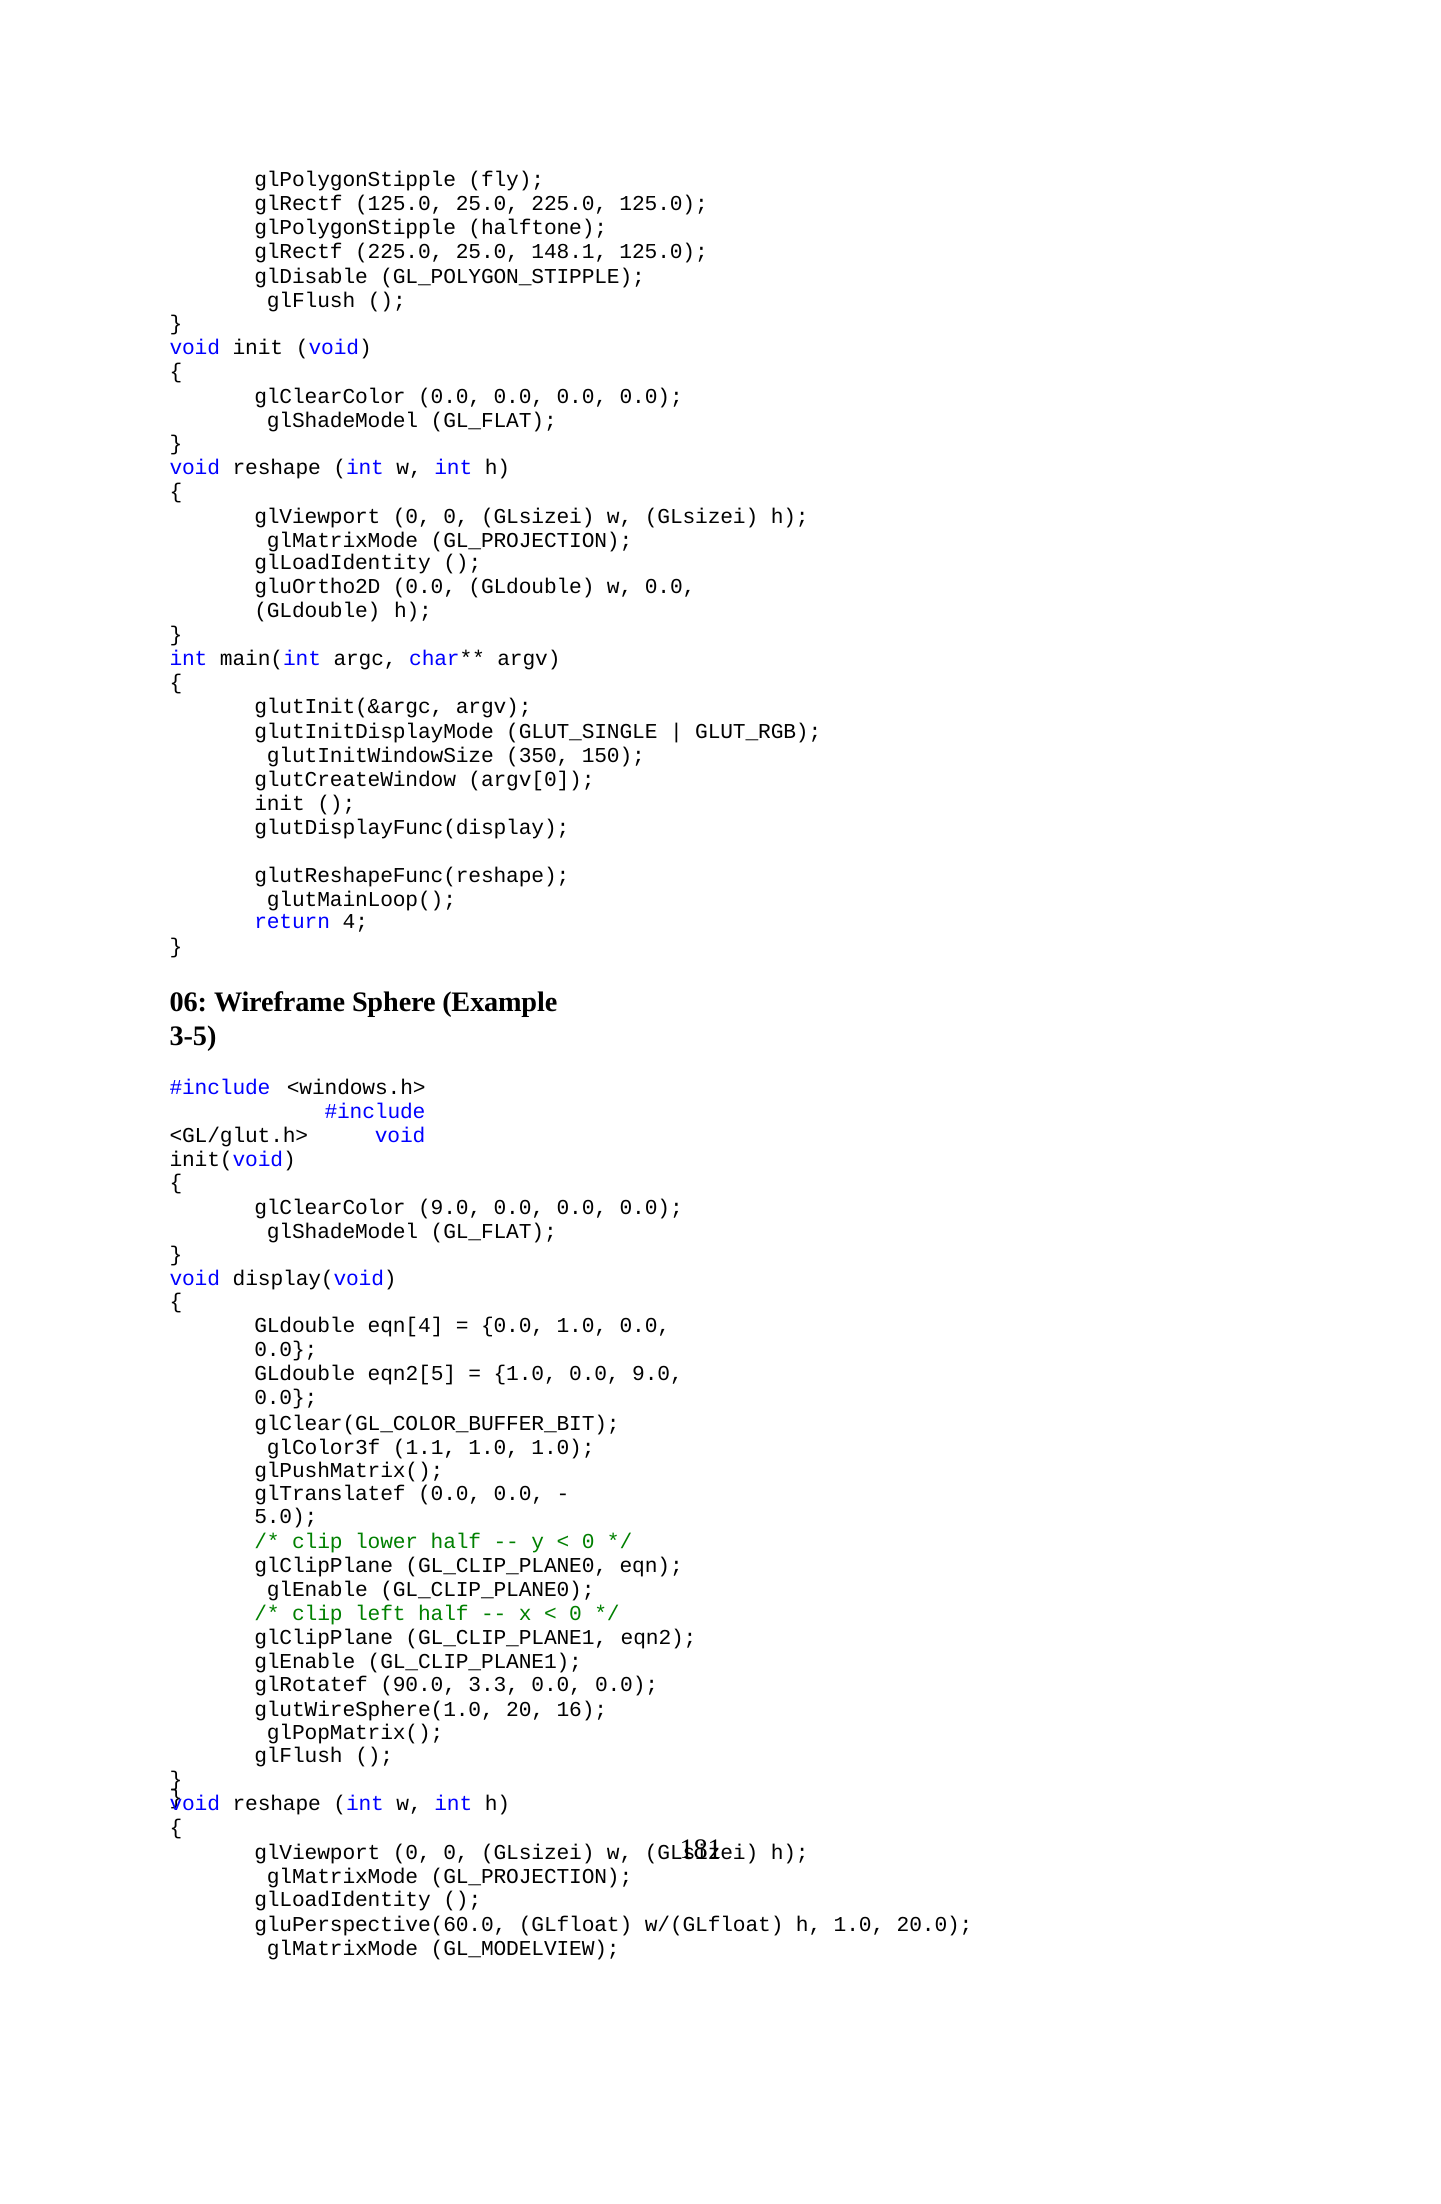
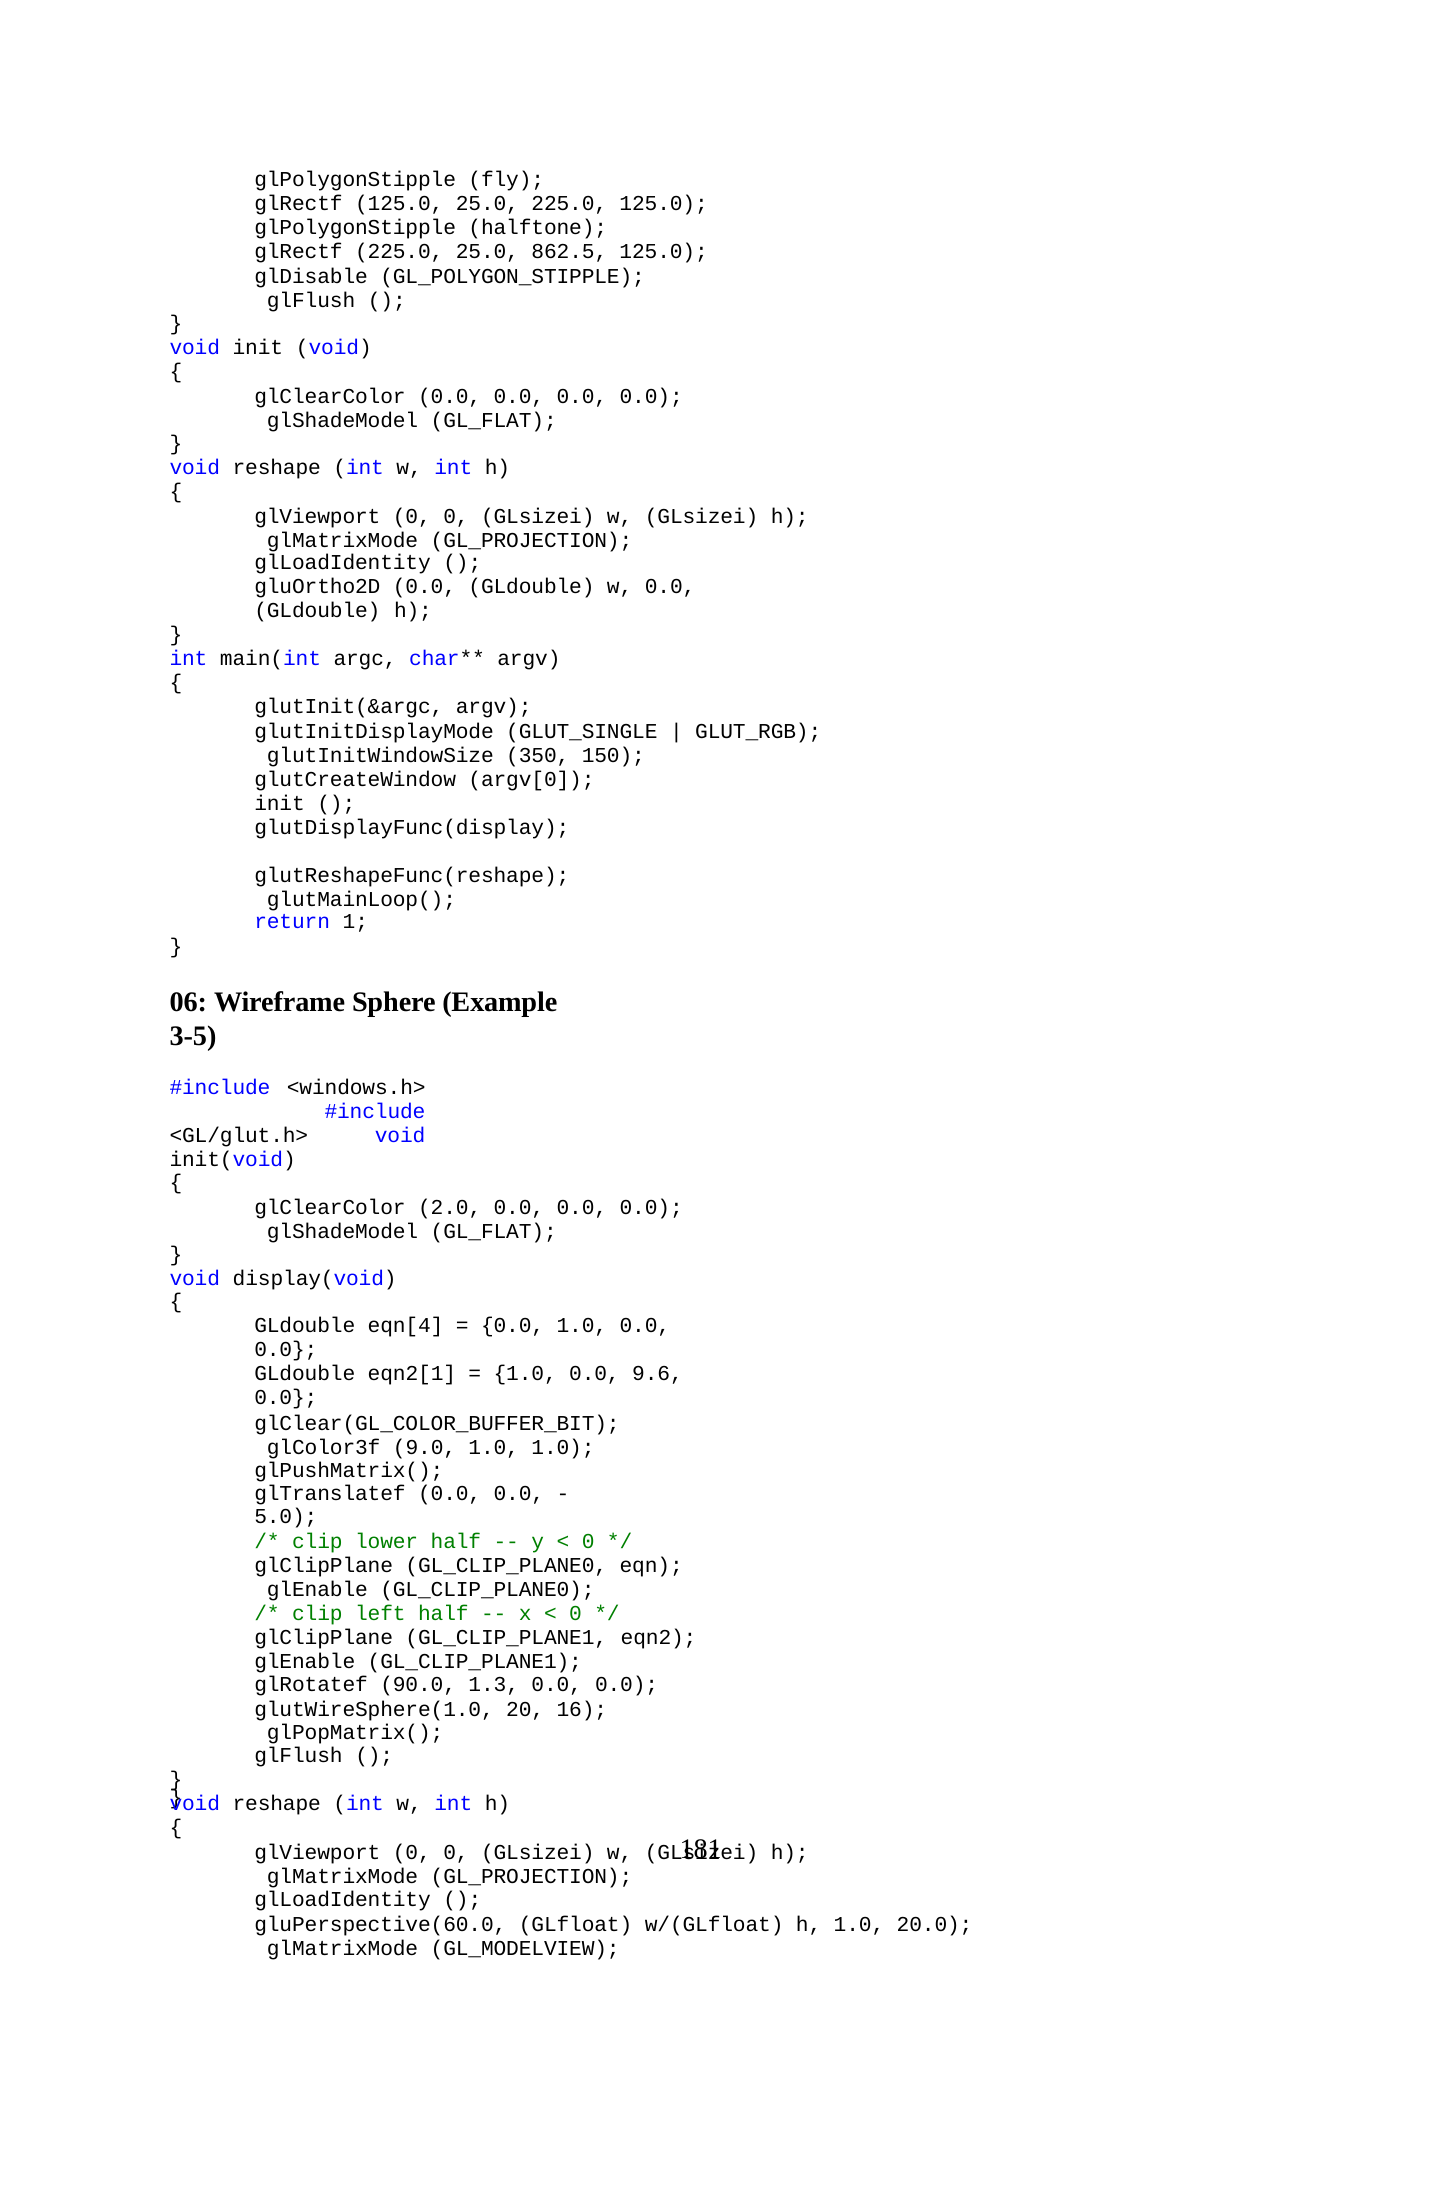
148.1: 148.1 -> 862.5 (569, 251)
4: 4 -> 1 (355, 922)
glClearColor 9.0: 9.0 -> 2.0 (450, 1207)
eqn2[5: eqn2[5 -> eqn2[1 (412, 1374)
0.0 9.0: 9.0 -> 9.6 (658, 1374)
1.1: 1.1 -> 9.0 (425, 1447)
3.3: 3.3 -> 1.3 (494, 1685)
